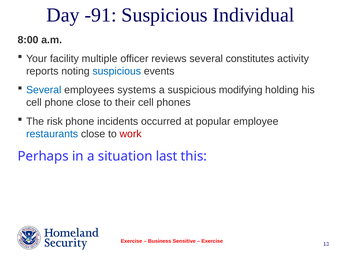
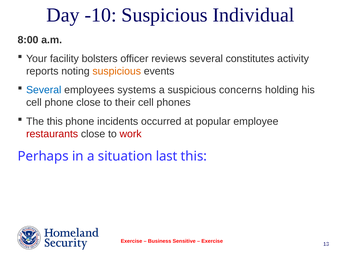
-91: -91 -> -10 (101, 15)
multiple: multiple -> bolsters (100, 59)
suspicious colour: blue -> orange (117, 71)
modifying: modifying -> concerns (241, 90)
The risk: risk -> this (55, 121)
restaurants colour: blue -> red (52, 134)
